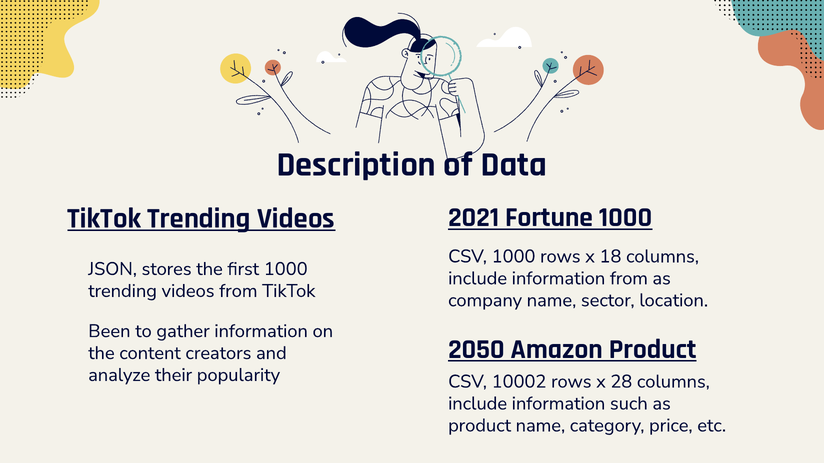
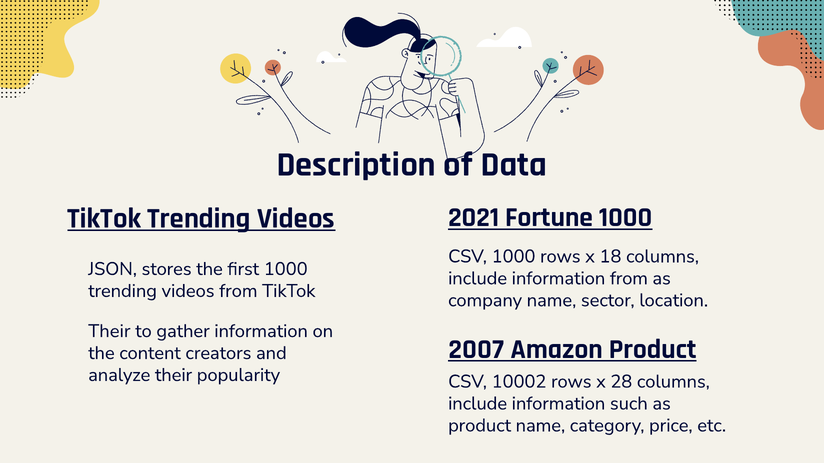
Been: Been -> Their (109, 331)
2050: 2050 -> 2007 (476, 349)
